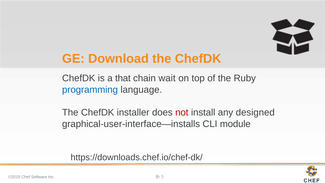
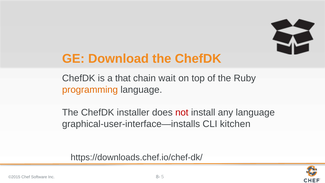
programming colour: blue -> orange (90, 90)
any designed: designed -> language (255, 112)
module: module -> kitchen (235, 124)
